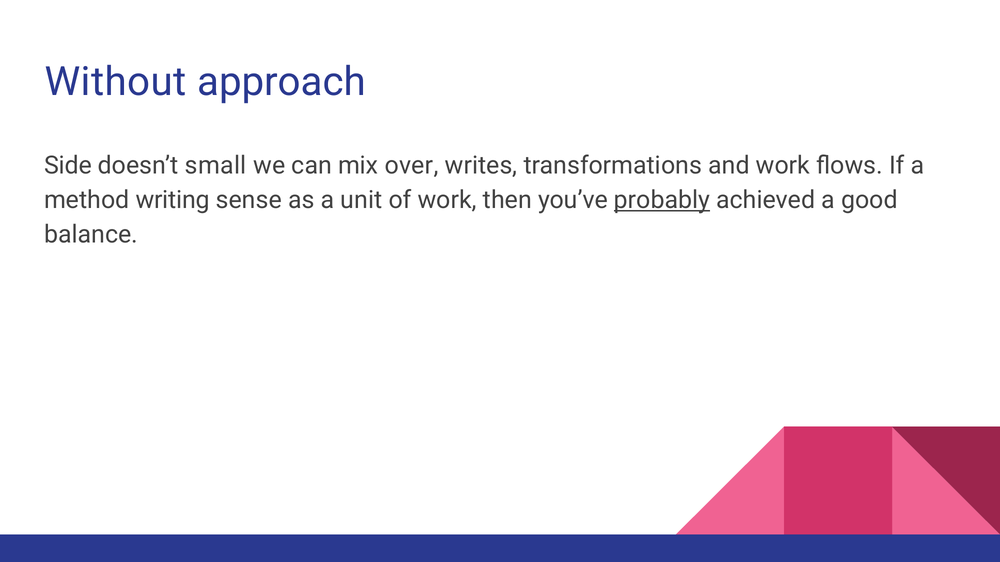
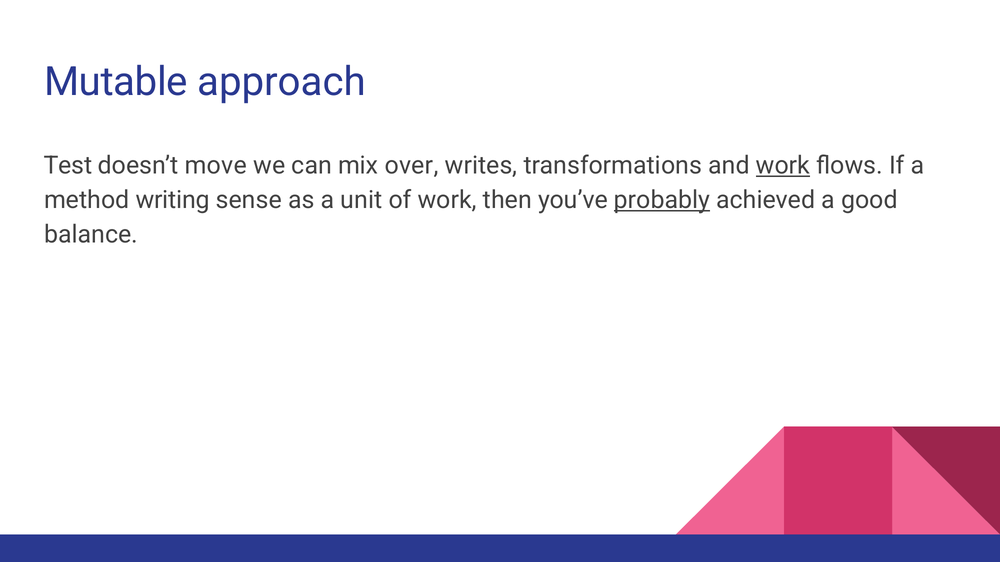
Without: Without -> Mutable (116, 82)
Side: Side -> Test (68, 166)
small: small -> move (216, 166)
work underline: none -> present (783, 166)
